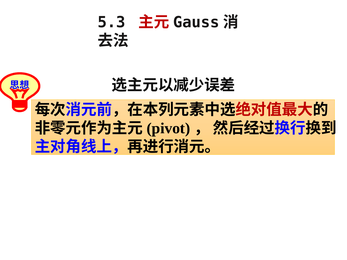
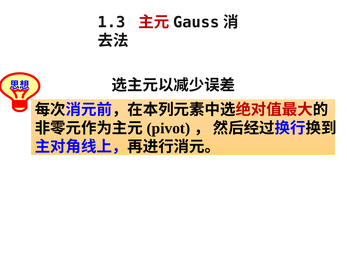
5.3: 5.3 -> 1.3 (112, 22)
